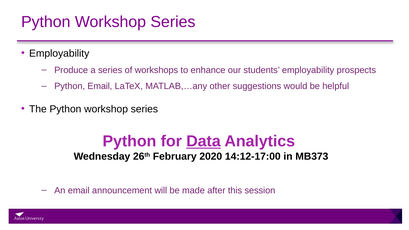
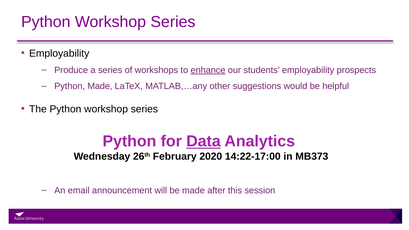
enhance underline: none -> present (208, 70)
Python Email: Email -> Made (100, 86)
14:12-17:00: 14:12-17:00 -> 14:22-17:00 (253, 157)
